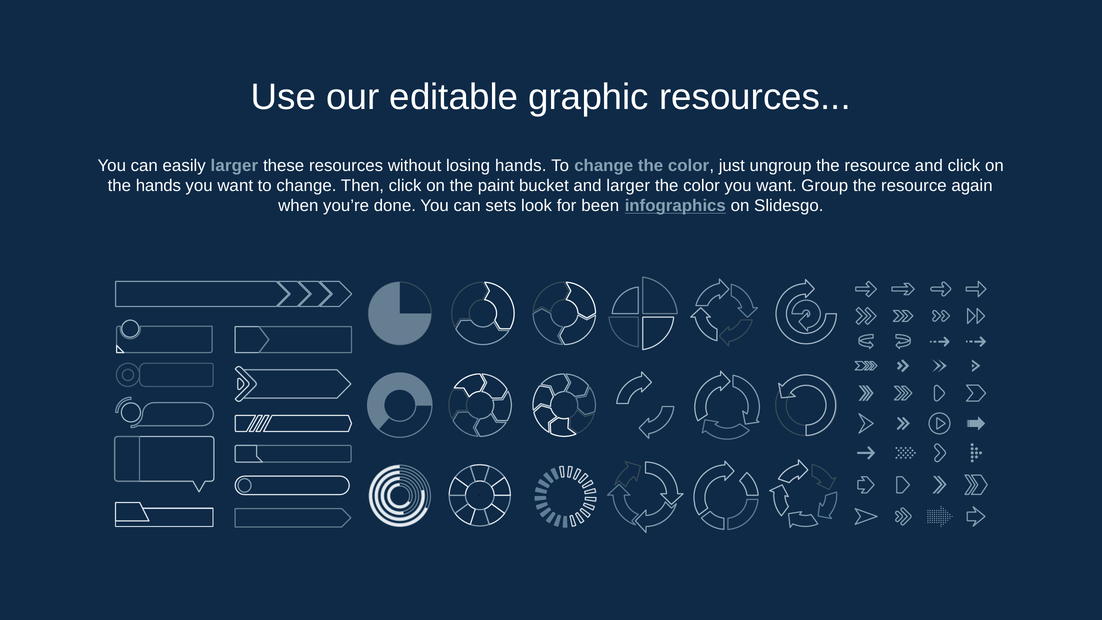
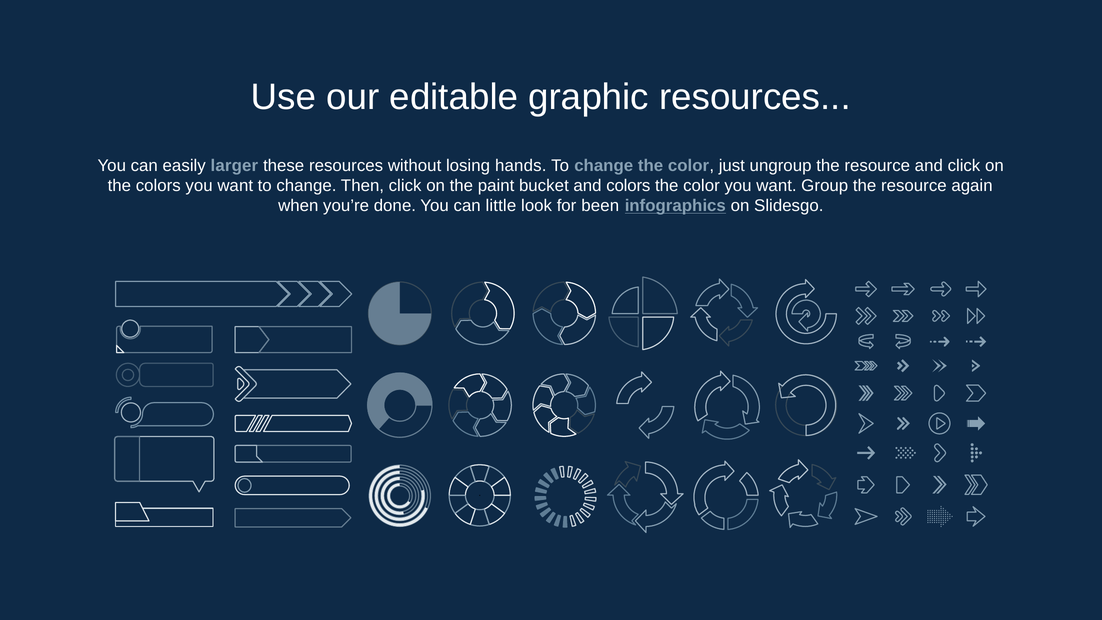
the hands: hands -> colors (158, 186)
and larger: larger -> colors (628, 186)
sets: sets -> little (501, 206)
